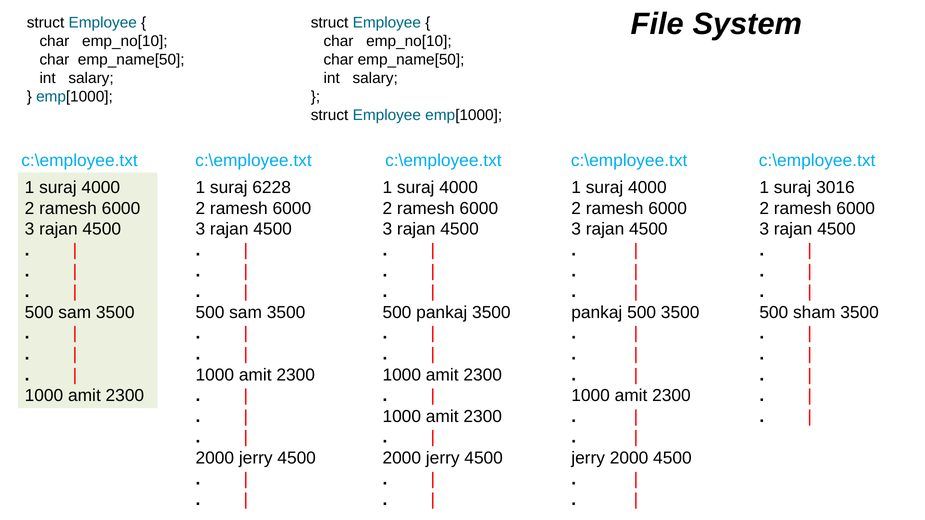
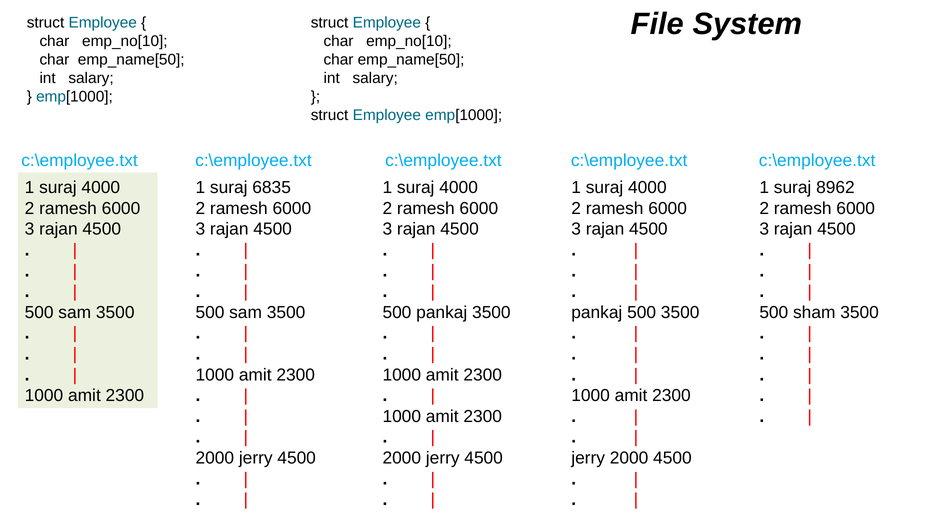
6228: 6228 -> 6835 (272, 188)
3016: 3016 -> 8962 (835, 188)
